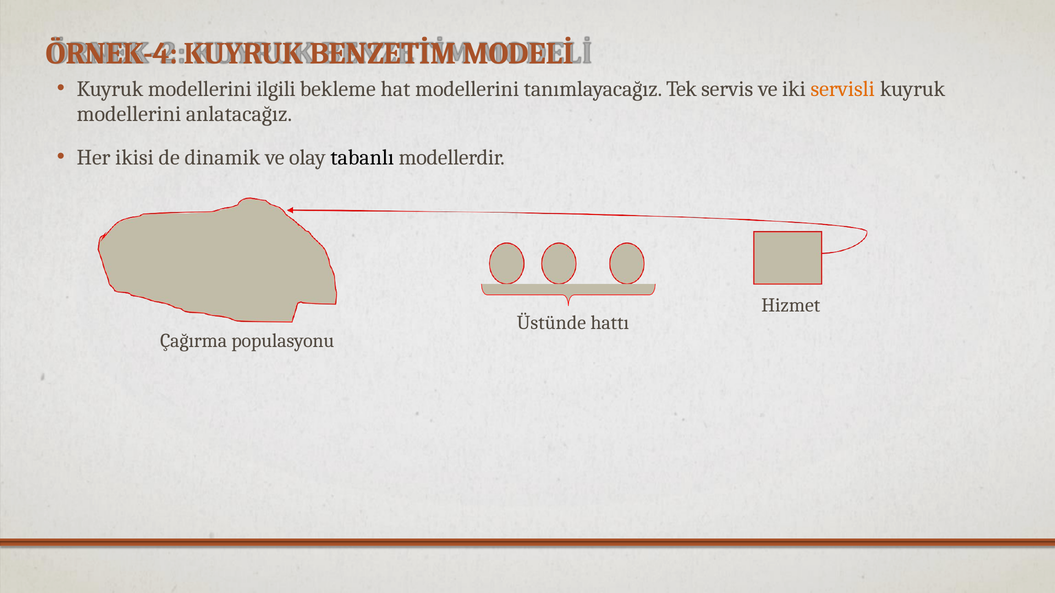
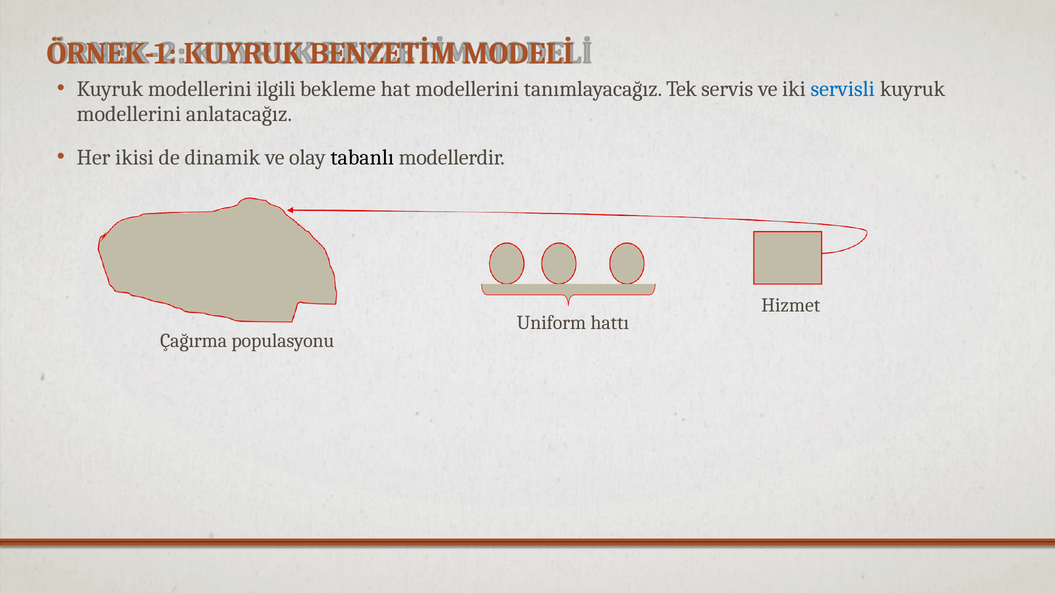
ÖRNEK-4: ÖRNEK-4 -> ÖRNEK-1 (112, 54)
servisli colour: orange -> blue (843, 89)
Üstünde: Üstünde -> Uniform (551, 323)
